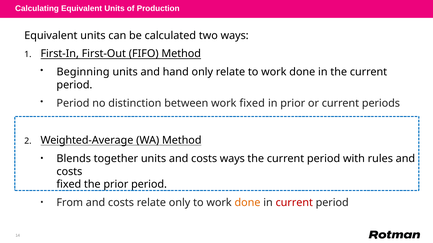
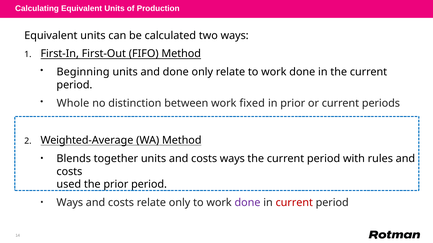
and hand: hand -> done (176, 72)
Period: Period -> Whole (73, 103)
fixed: fixed -> used (69, 185)
From: From -> Ways (70, 203)
done colour: orange -> purple (248, 203)
